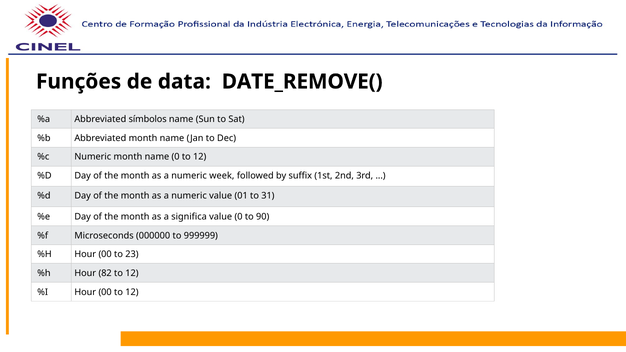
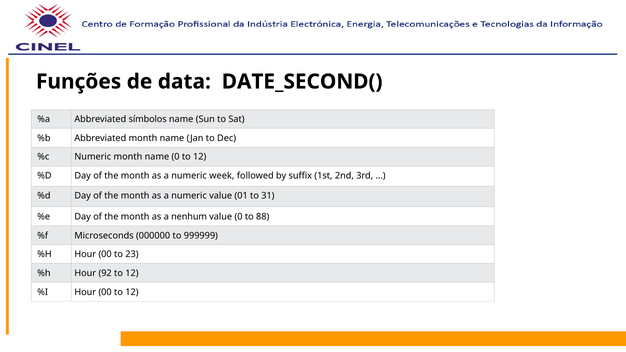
DATE_REMOVE(: DATE_REMOVE( -> DATE_SECOND( (302, 82)
significa: significa -> nenhum (189, 217)
90: 90 -> 88 (263, 217)
82: 82 -> 92 (105, 273)
